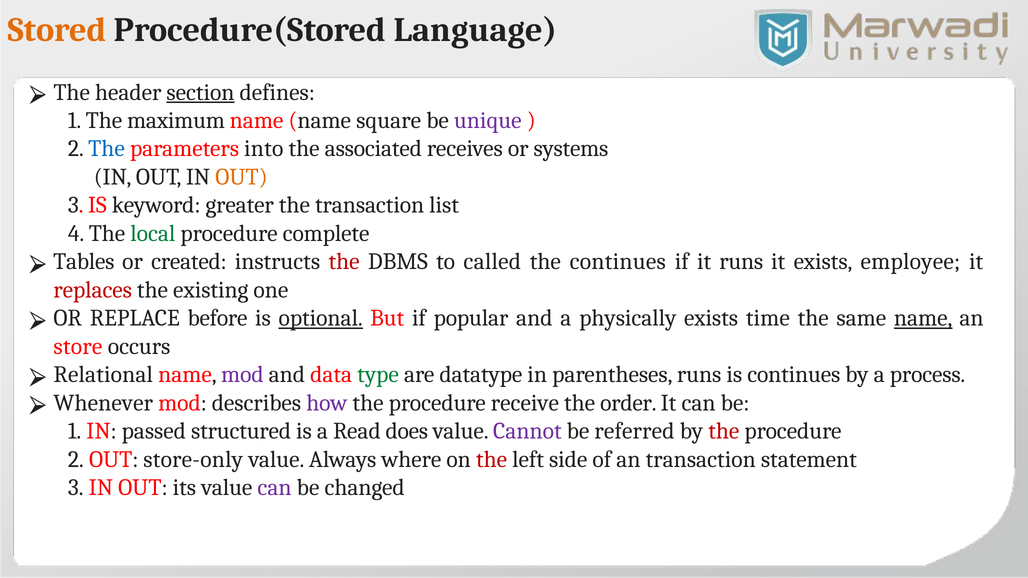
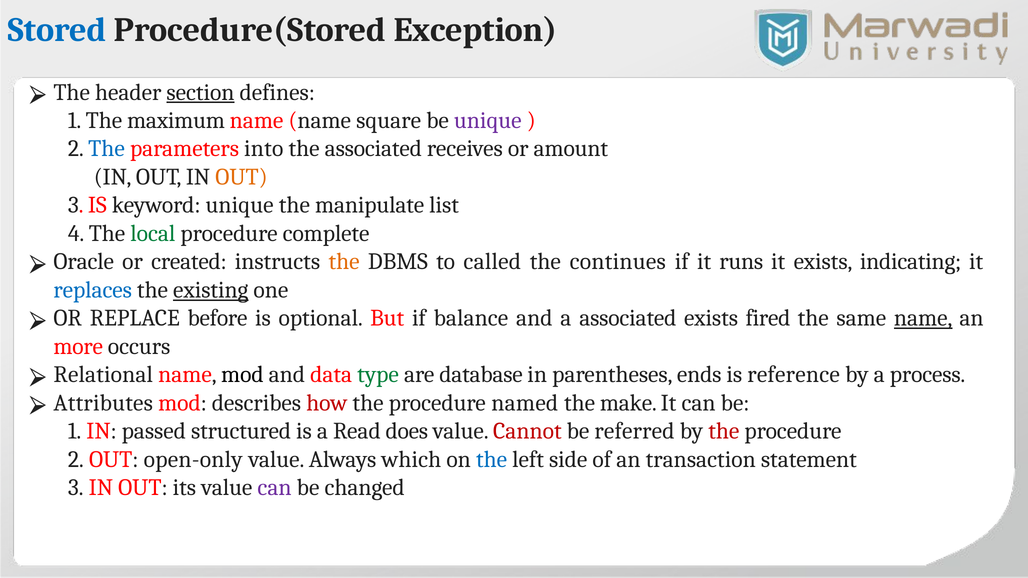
Stored colour: orange -> blue (57, 30)
Language: Language -> Exception (475, 30)
systems: systems -> amount (571, 149)
keyword greater: greater -> unique (240, 205)
the transaction: transaction -> manipulate (370, 205)
Tables: Tables -> Oracle (84, 262)
the colour: red -> orange (344, 262)
employee: employee -> indicating (911, 262)
replaces colour: red -> blue (93, 290)
existing underline: none -> present (211, 290)
optional underline: present -> none (321, 318)
popular: popular -> balance (471, 318)
a physically: physically -> associated (628, 318)
time: time -> fired (768, 318)
store: store -> more (78, 347)
mod colour: purple -> black (242, 375)
datatype: datatype -> database (481, 375)
parentheses runs: runs -> ends (699, 375)
is continues: continues -> reference (794, 375)
Whenever: Whenever -> Attributes (103, 403)
how colour: purple -> red (327, 403)
receive: receive -> named (525, 403)
order: order -> make (628, 403)
Cannot colour: purple -> red (527, 431)
store-only: store-only -> open-only (193, 460)
where: where -> which (411, 460)
the colour: red -> blue (492, 460)
